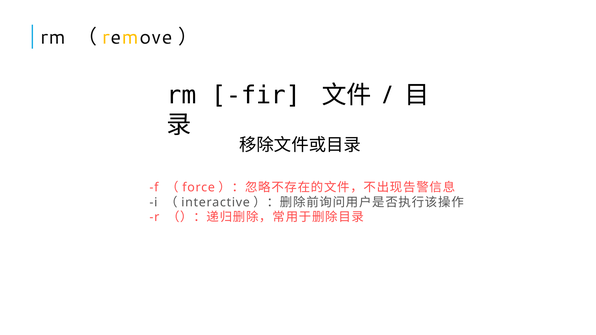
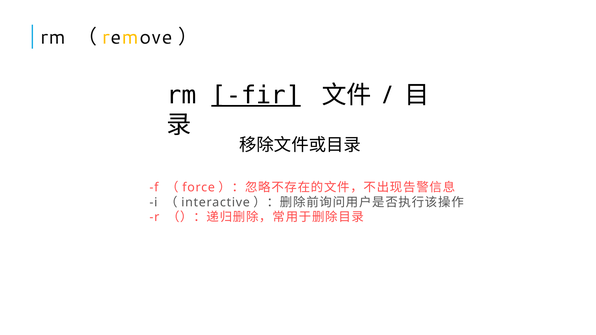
fir underline: none -> present (256, 95)
